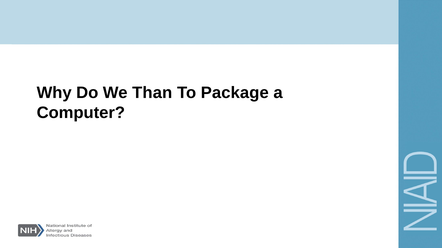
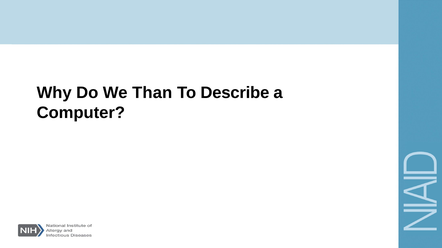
Package: Package -> Describe (235, 93)
